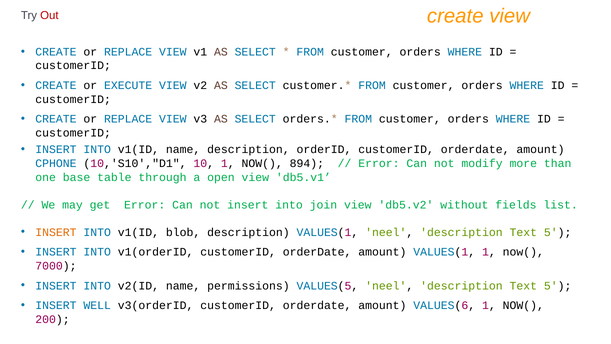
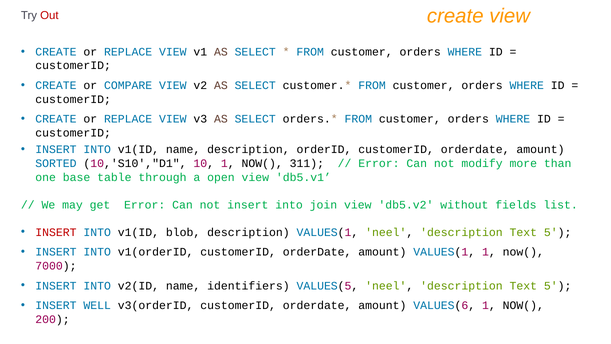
EXECUTE: EXECUTE -> COMPARE (128, 85)
CPHONE: CPHONE -> SORTED (56, 163)
894: 894 -> 311 (307, 163)
INSERT colour: orange -> red (56, 232)
permissions: permissions -> identifiers (248, 285)
